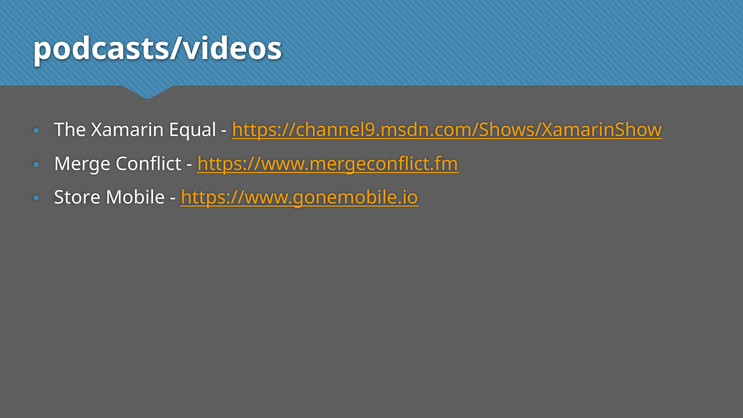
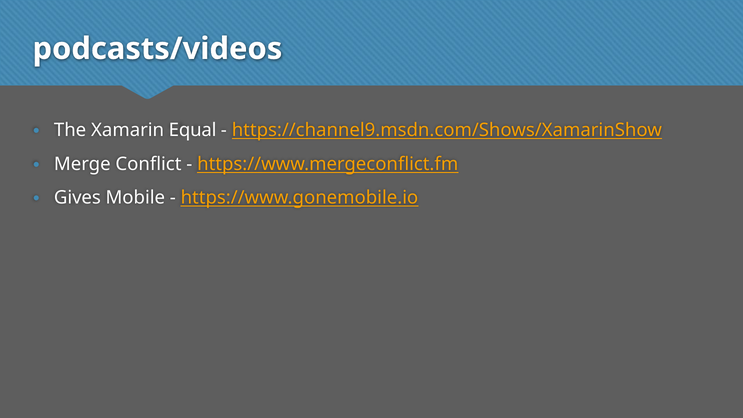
Store: Store -> Gives (77, 198)
